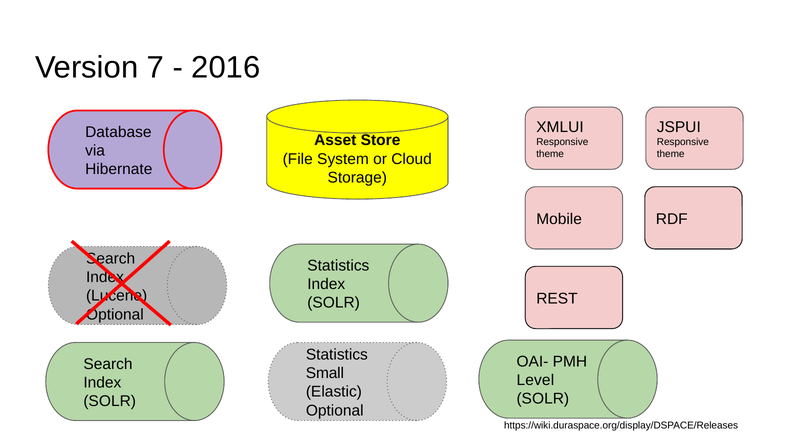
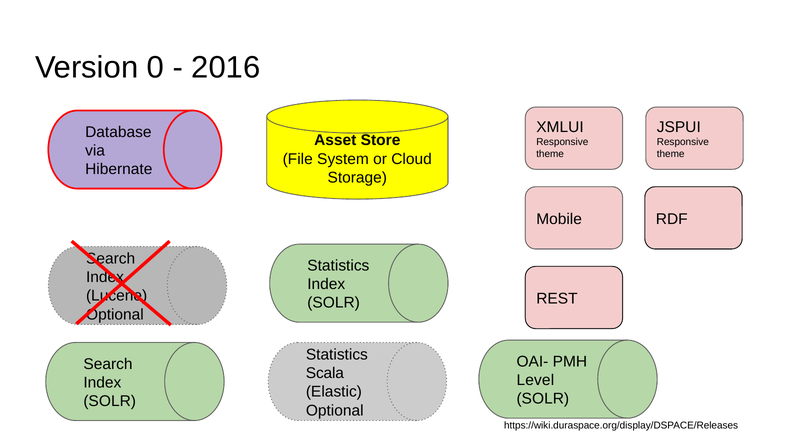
7: 7 -> 0 (155, 68)
Small: Small -> Scala (325, 374)
